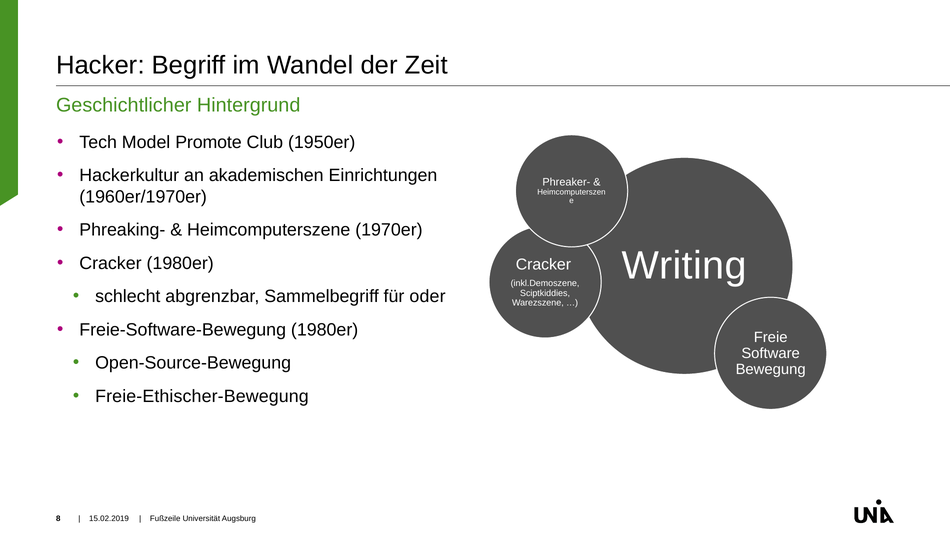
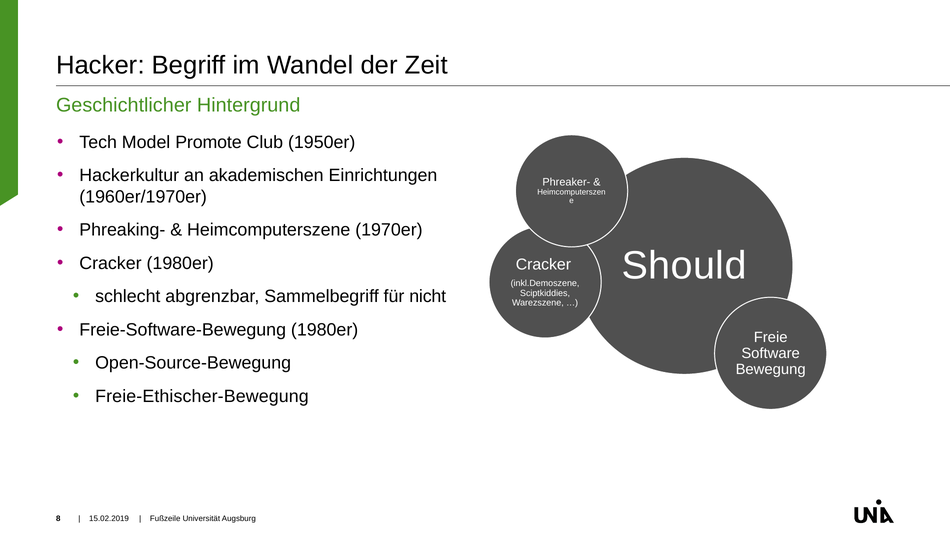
Writing: Writing -> Should (684, 266)
oder: oder -> nicht (428, 297)
